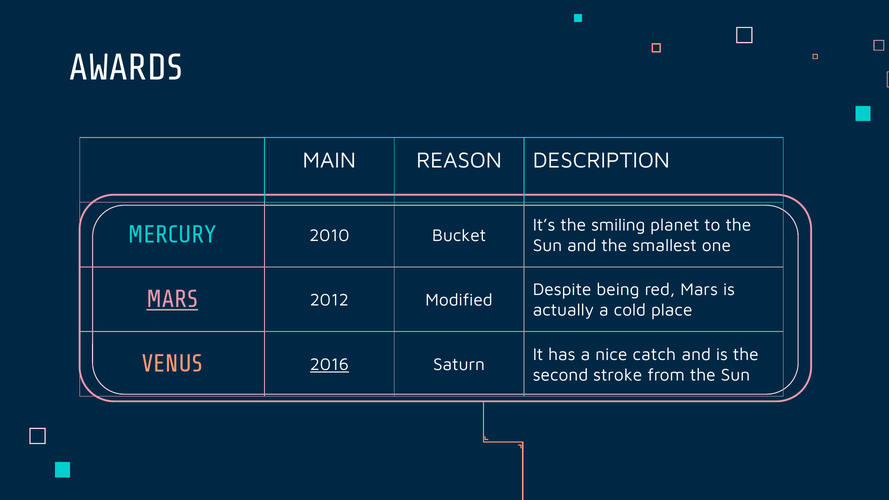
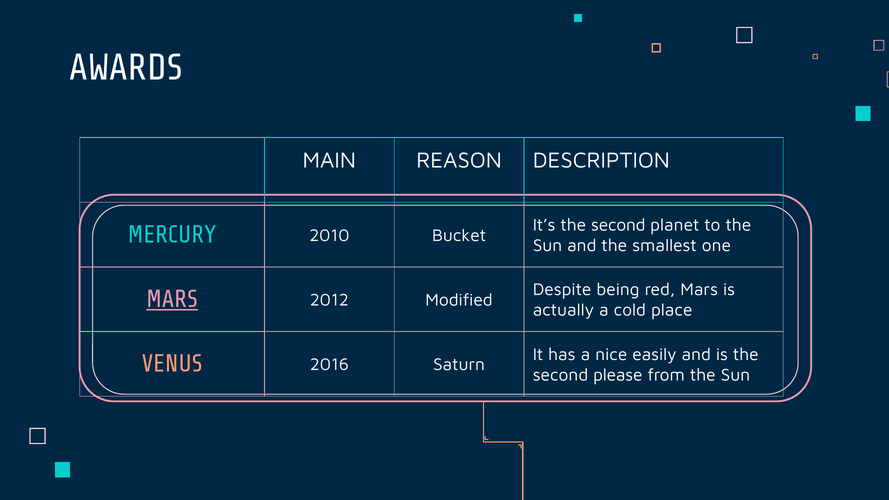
It’s the smiling: smiling -> second (618, 225)
catch: catch -> easily (654, 354)
2016 underline: present -> none (329, 365)
stroke: stroke -> please (618, 375)
